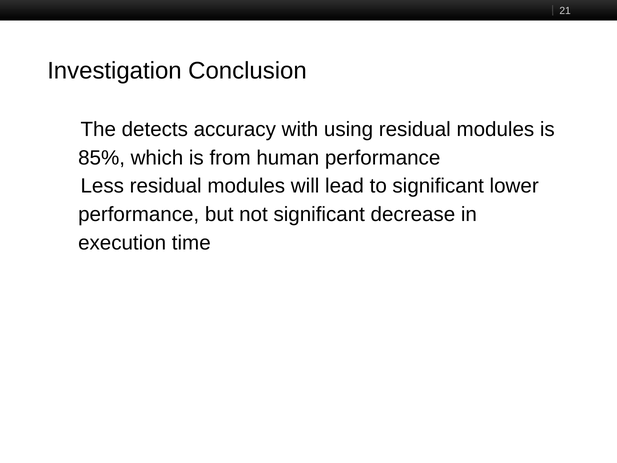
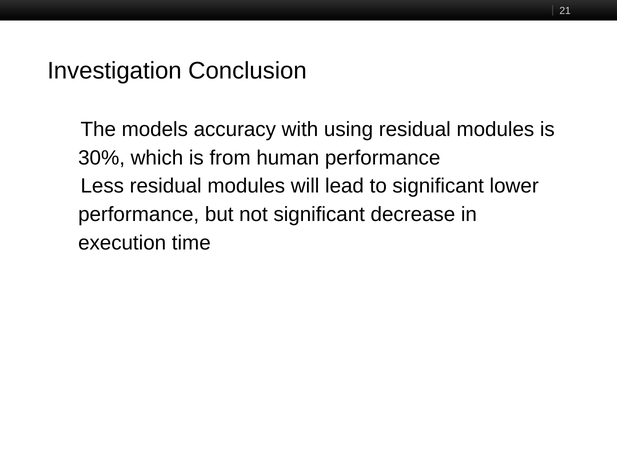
detects: detects -> models (155, 129)
85%: 85% -> 30% (102, 158)
